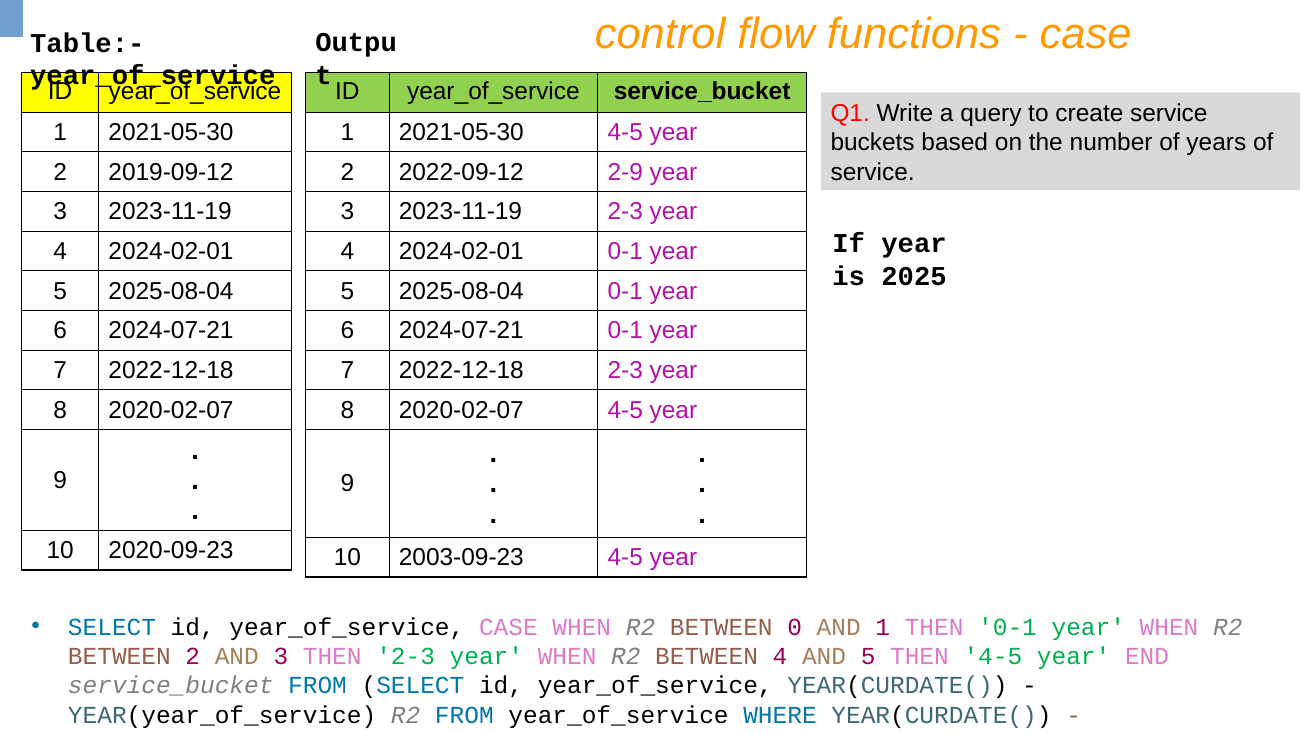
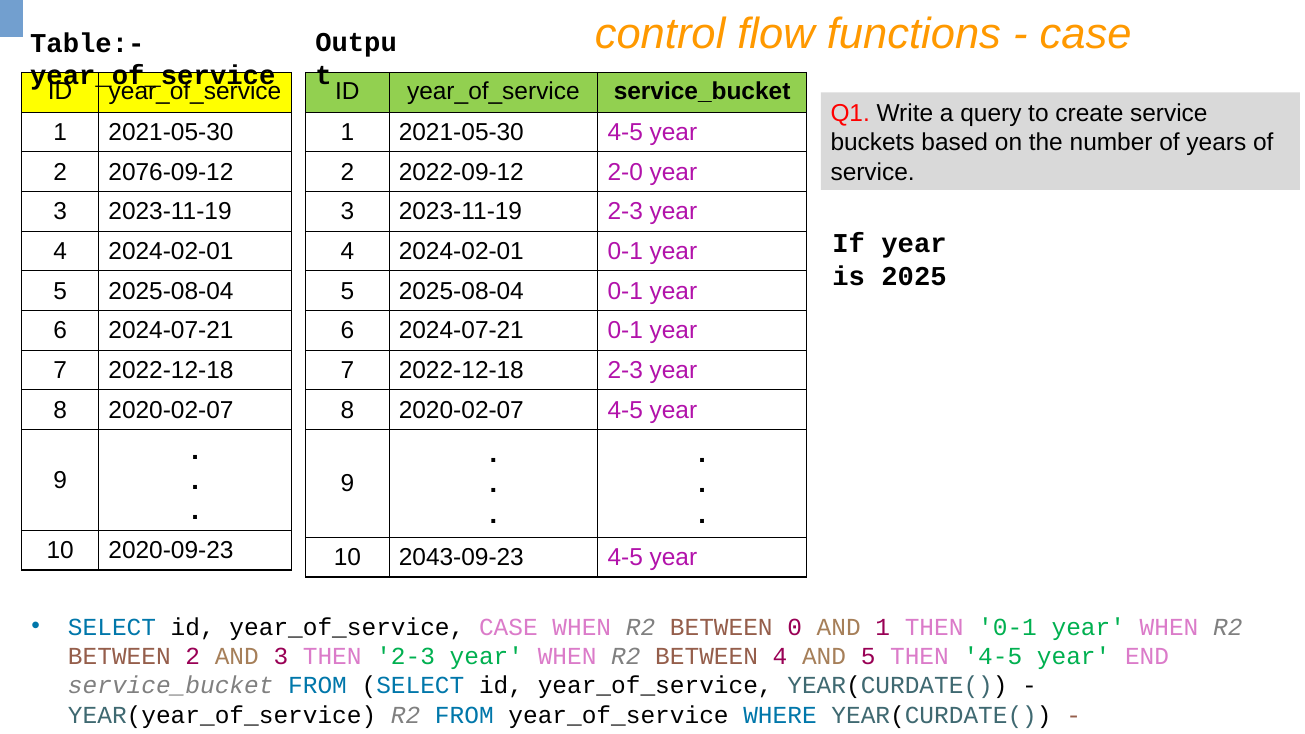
2019-09-12: 2019-09-12 -> 2076-09-12 (171, 172)
2-9: 2-9 -> 2-0 (625, 172)
2003-09-23: 2003-09-23 -> 2043-09-23 (461, 558)
